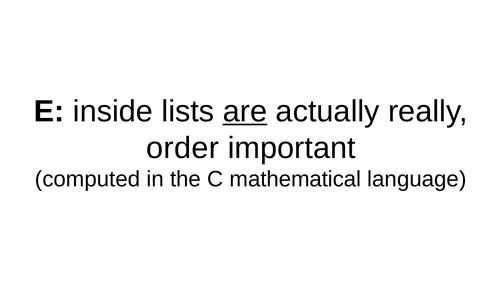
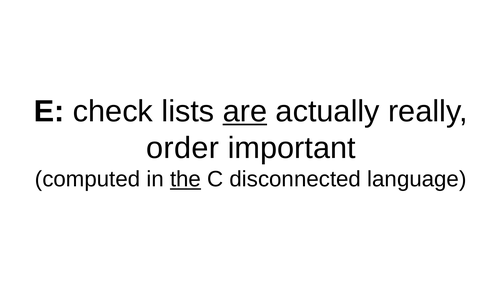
inside: inside -> check (113, 112)
the underline: none -> present (186, 180)
mathematical: mathematical -> disconnected (295, 180)
